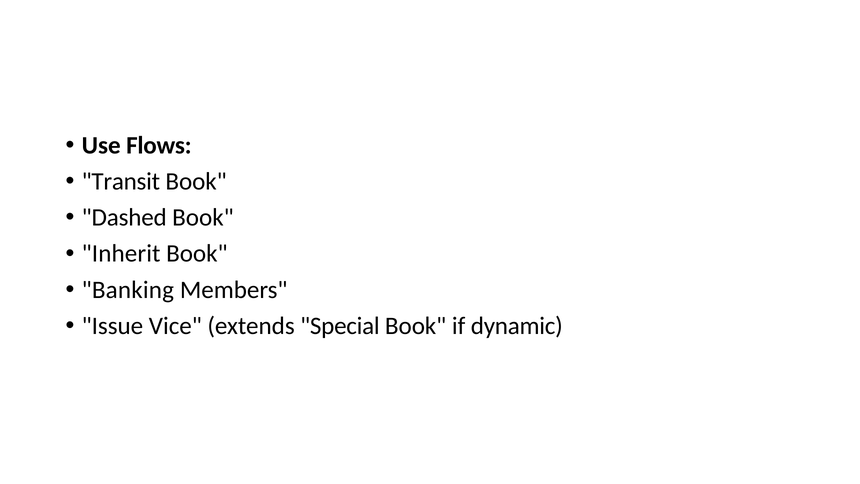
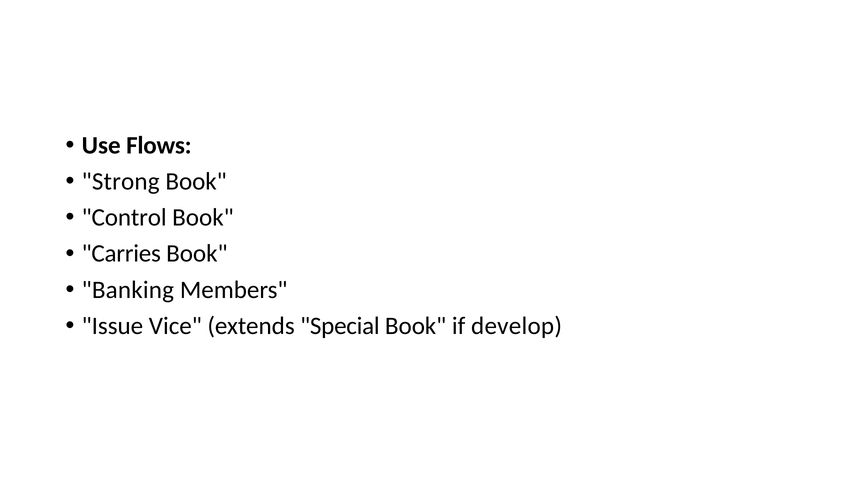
Transit: Transit -> Strong (121, 181)
Dashed: Dashed -> Control (124, 218)
Inherit: Inherit -> Carries (121, 254)
dynamic: dynamic -> develop (517, 326)
